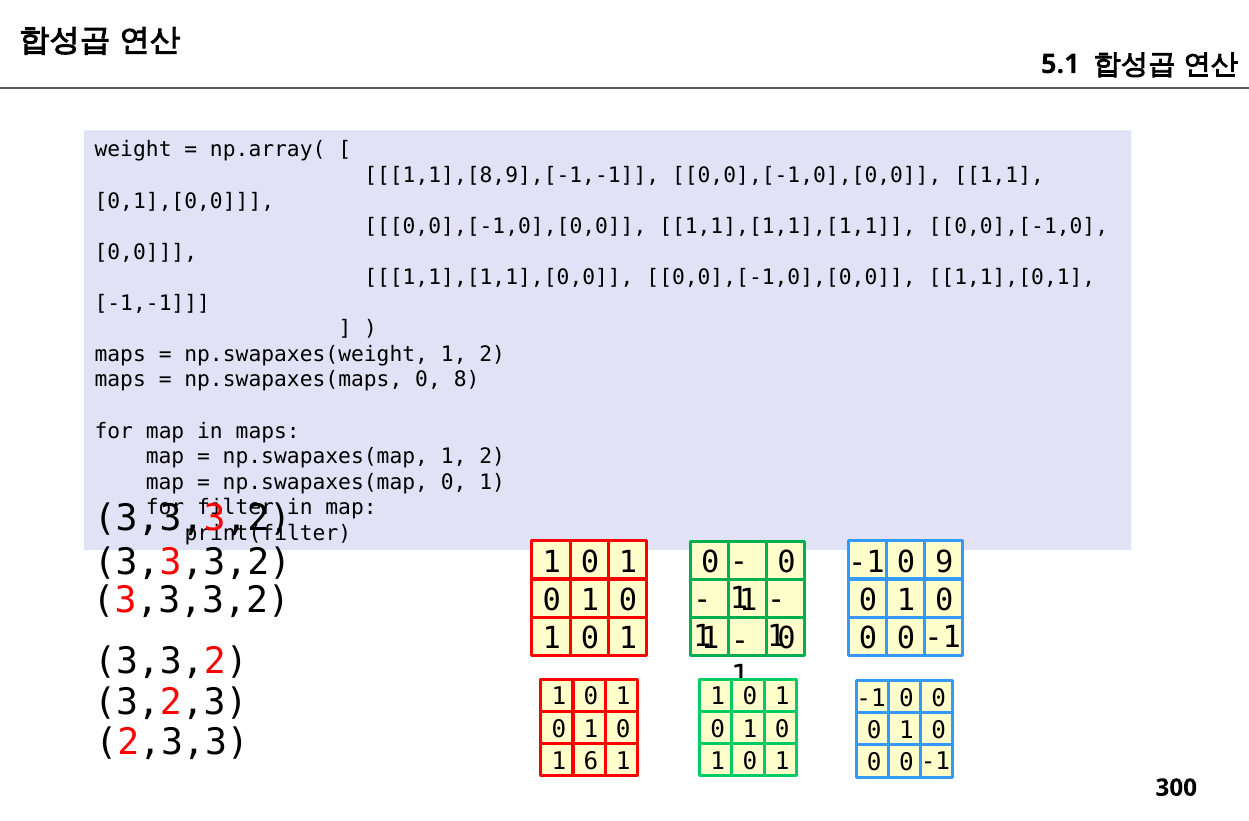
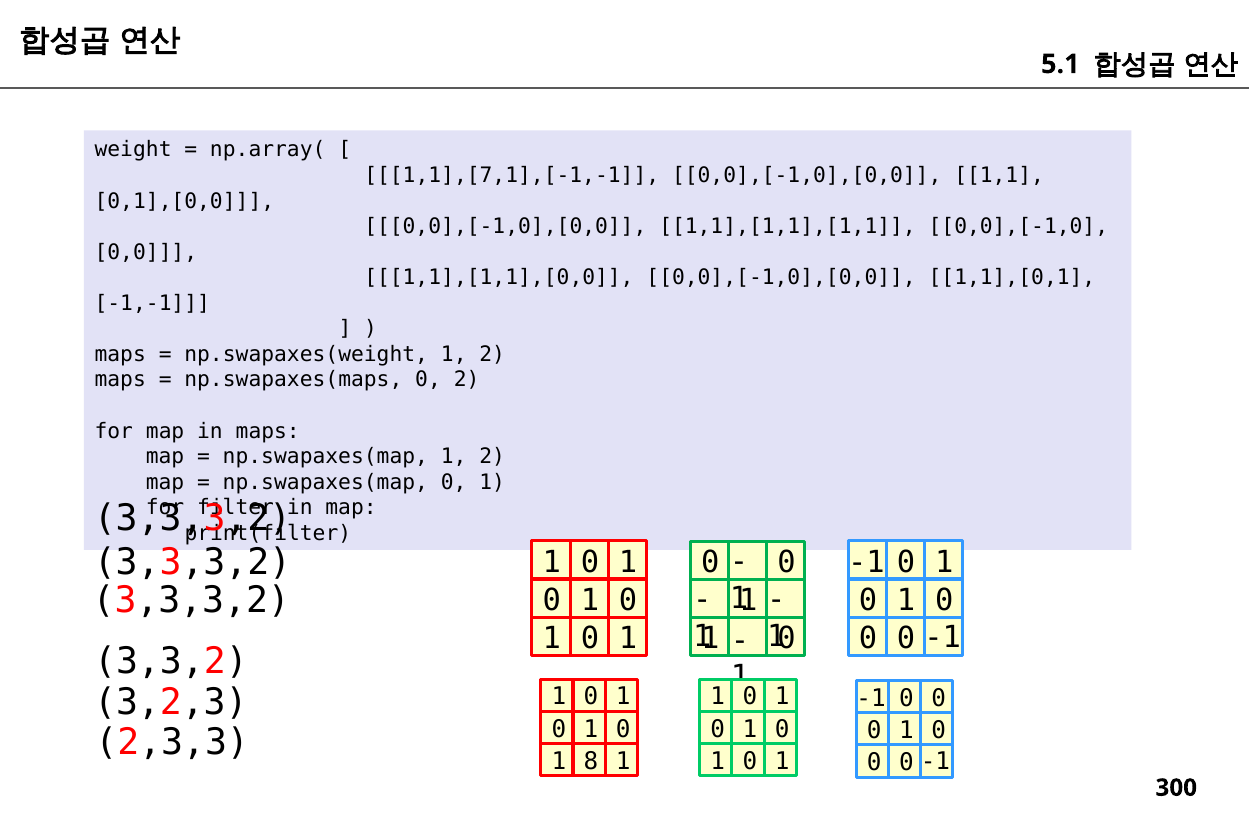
1,1],[8,9],[-1,-1: 1,1],[8,9],[-1,-1 -> 1,1],[7,1],[-1,-1 (512, 175)
0 8: 8 -> 2 (467, 380)
9: 9 -> 1 (944, 562)
6: 6 -> 8 (591, 761)
